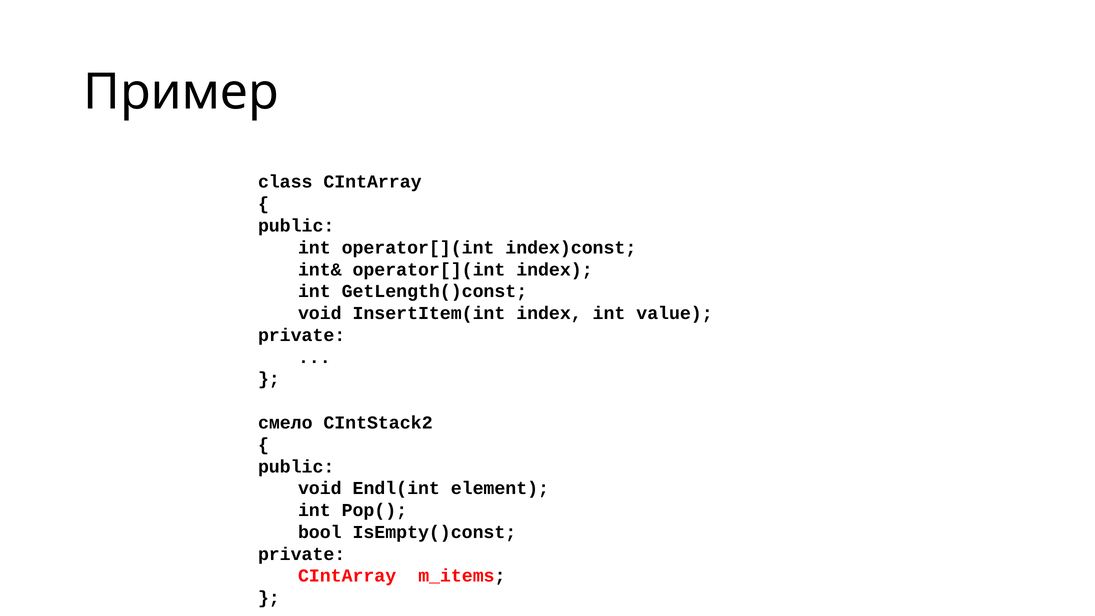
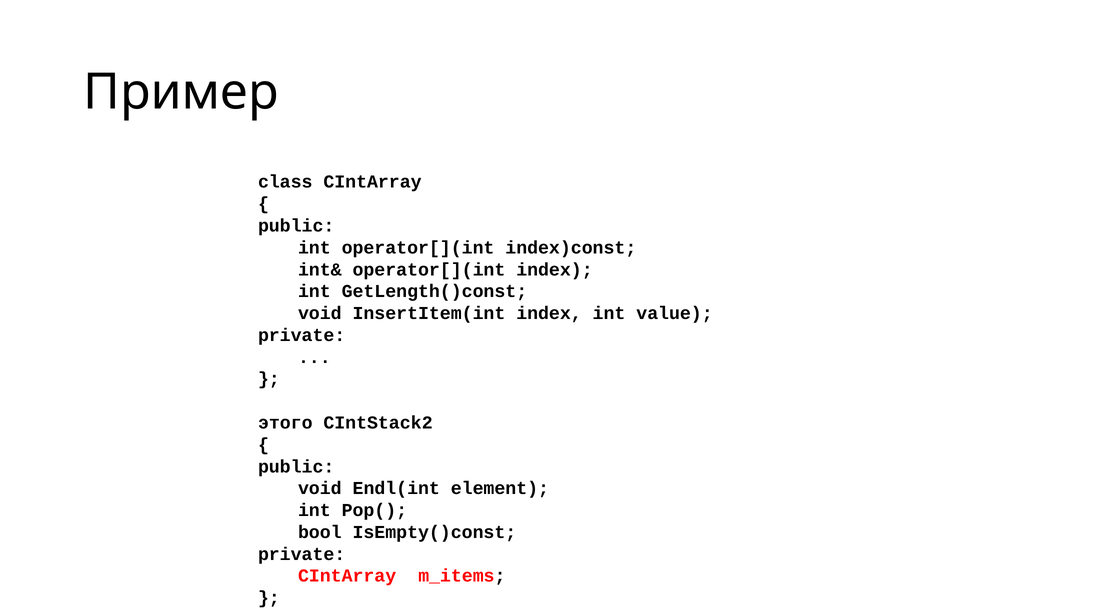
смело: смело -> этого (285, 423)
